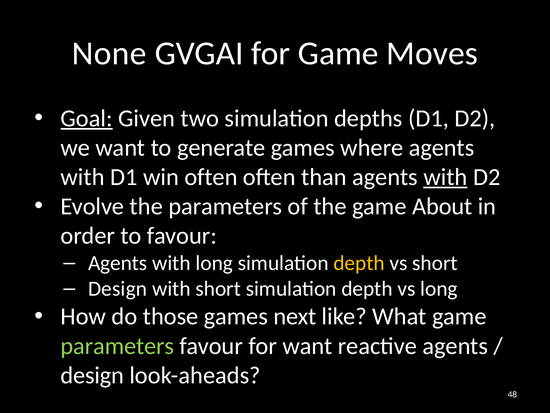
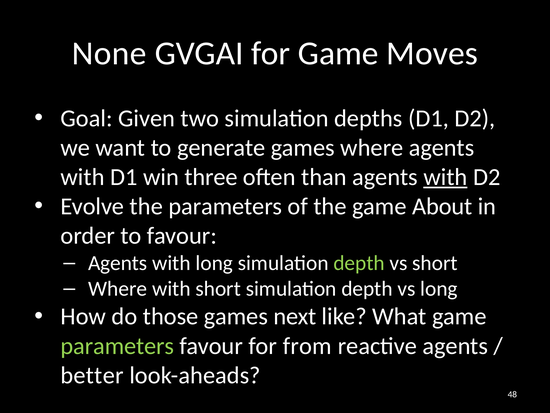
Goal underline: present -> none (87, 118)
win often: often -> three (211, 177)
depth colour: yellow -> light green (359, 263)
Design: Design -> Where (118, 288)
for want: want -> from (307, 346)
design: design -> better (92, 375)
